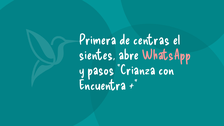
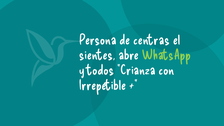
Primera: Primera -> Persona (98, 40)
WhatsApp colour: pink -> light green (166, 55)
pasos: pasos -> todos (101, 70)
Encuentra: Encuentra -> Irrepetible (103, 85)
